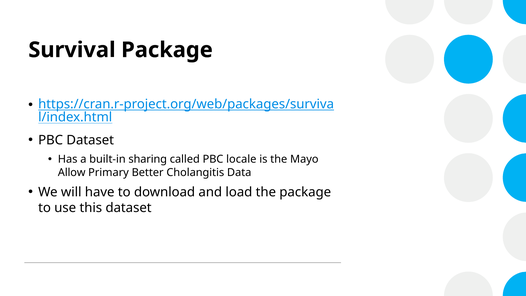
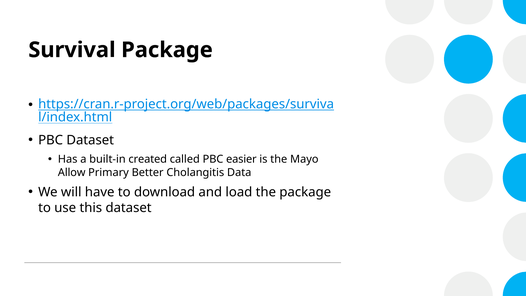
sharing: sharing -> created (148, 159)
locale: locale -> easier (241, 159)
